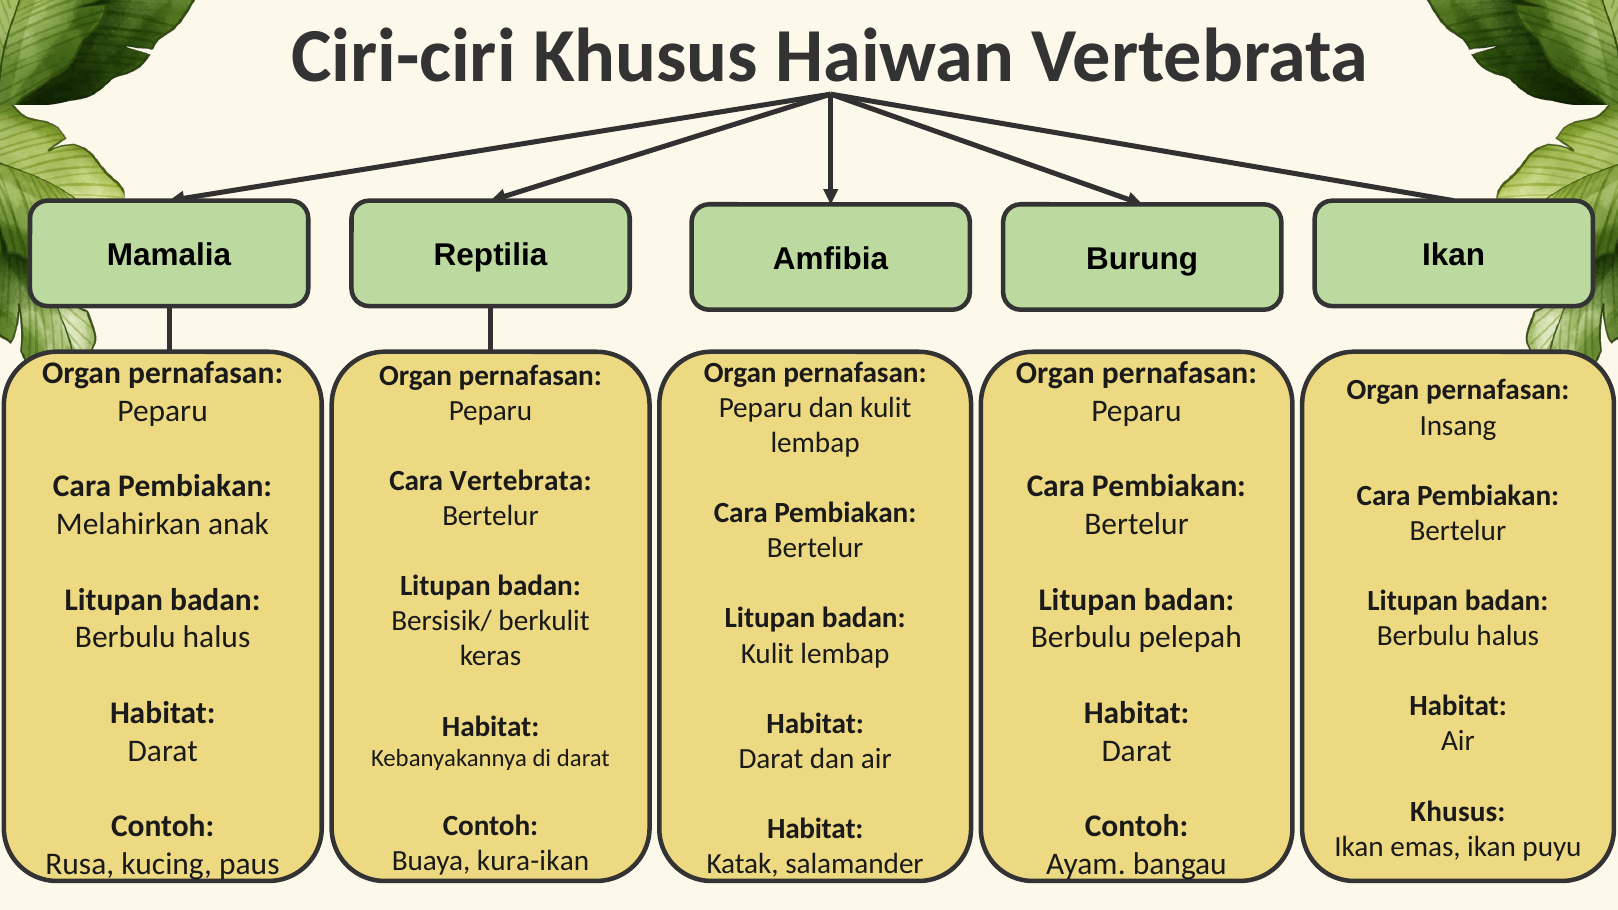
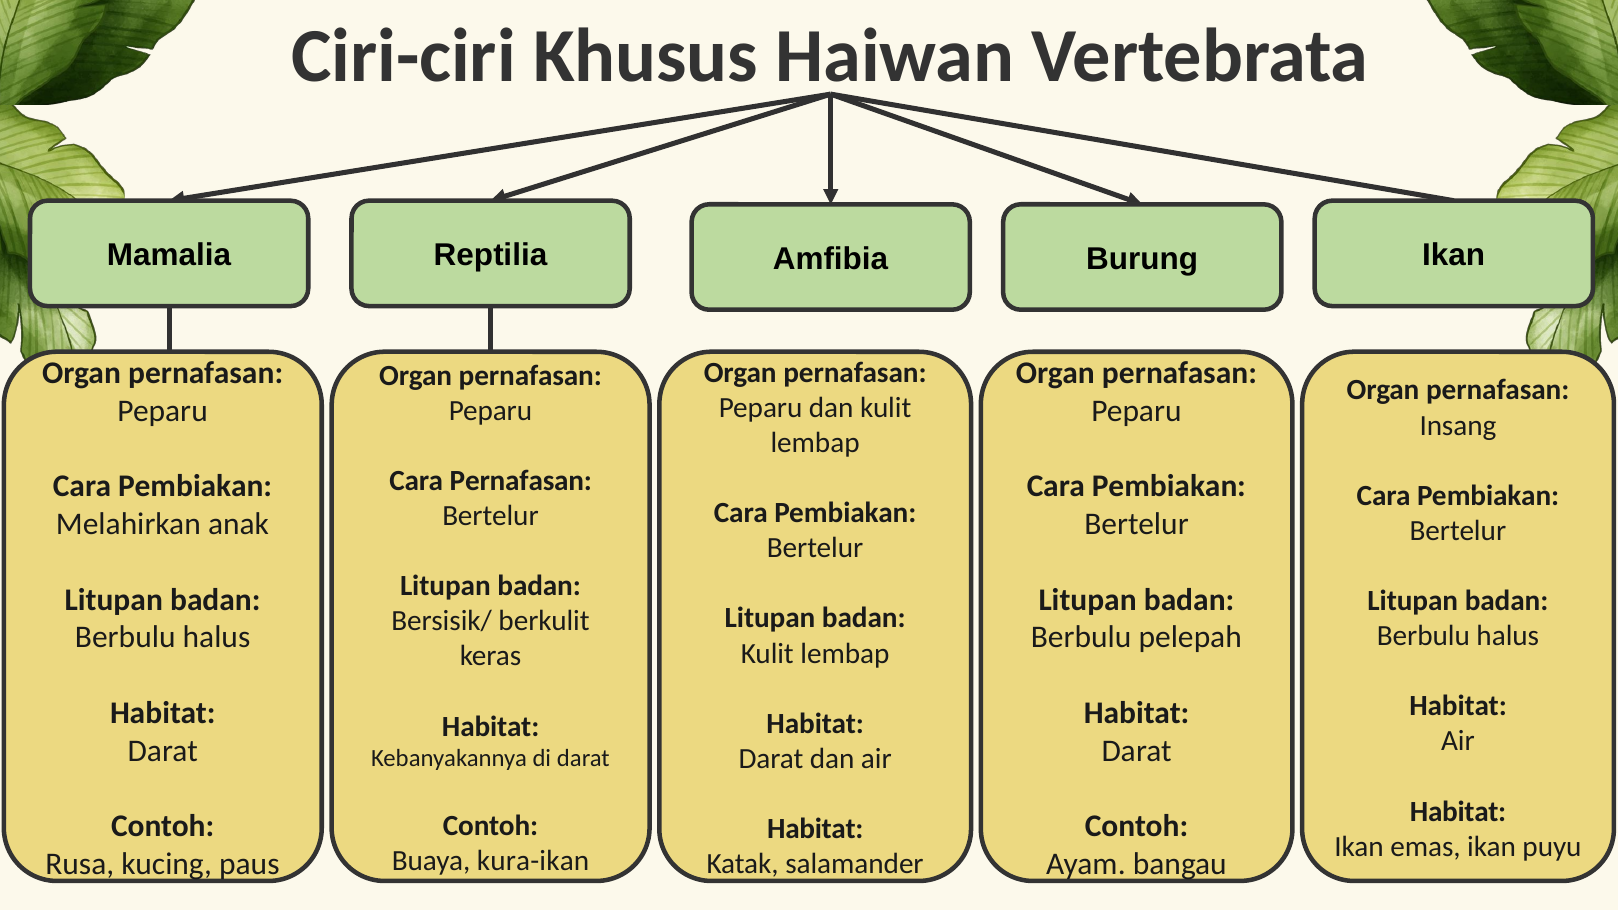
Cara Vertebrata: Vertebrata -> Pernafasan (521, 481)
Khusus: Khusus -> Habitat (1458, 812)
